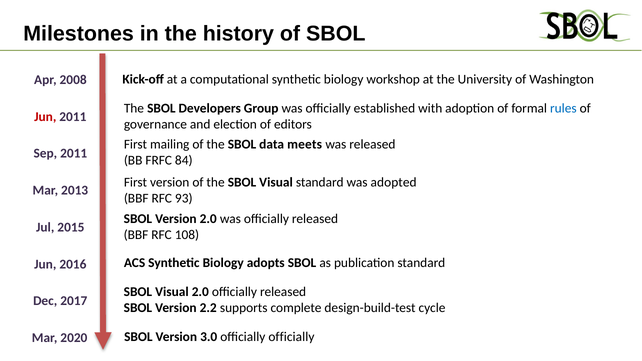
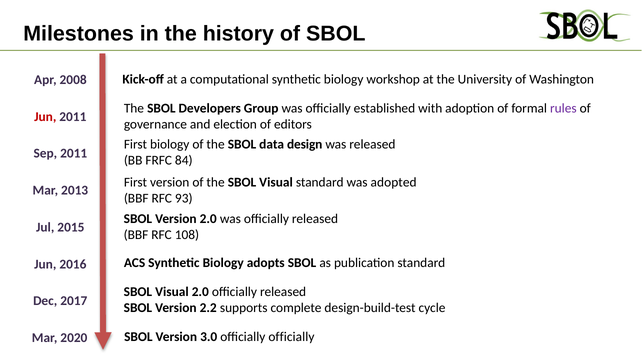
rules colour: blue -> purple (563, 108)
First mailing: mailing -> biology (170, 145)
meets: meets -> design (305, 145)
